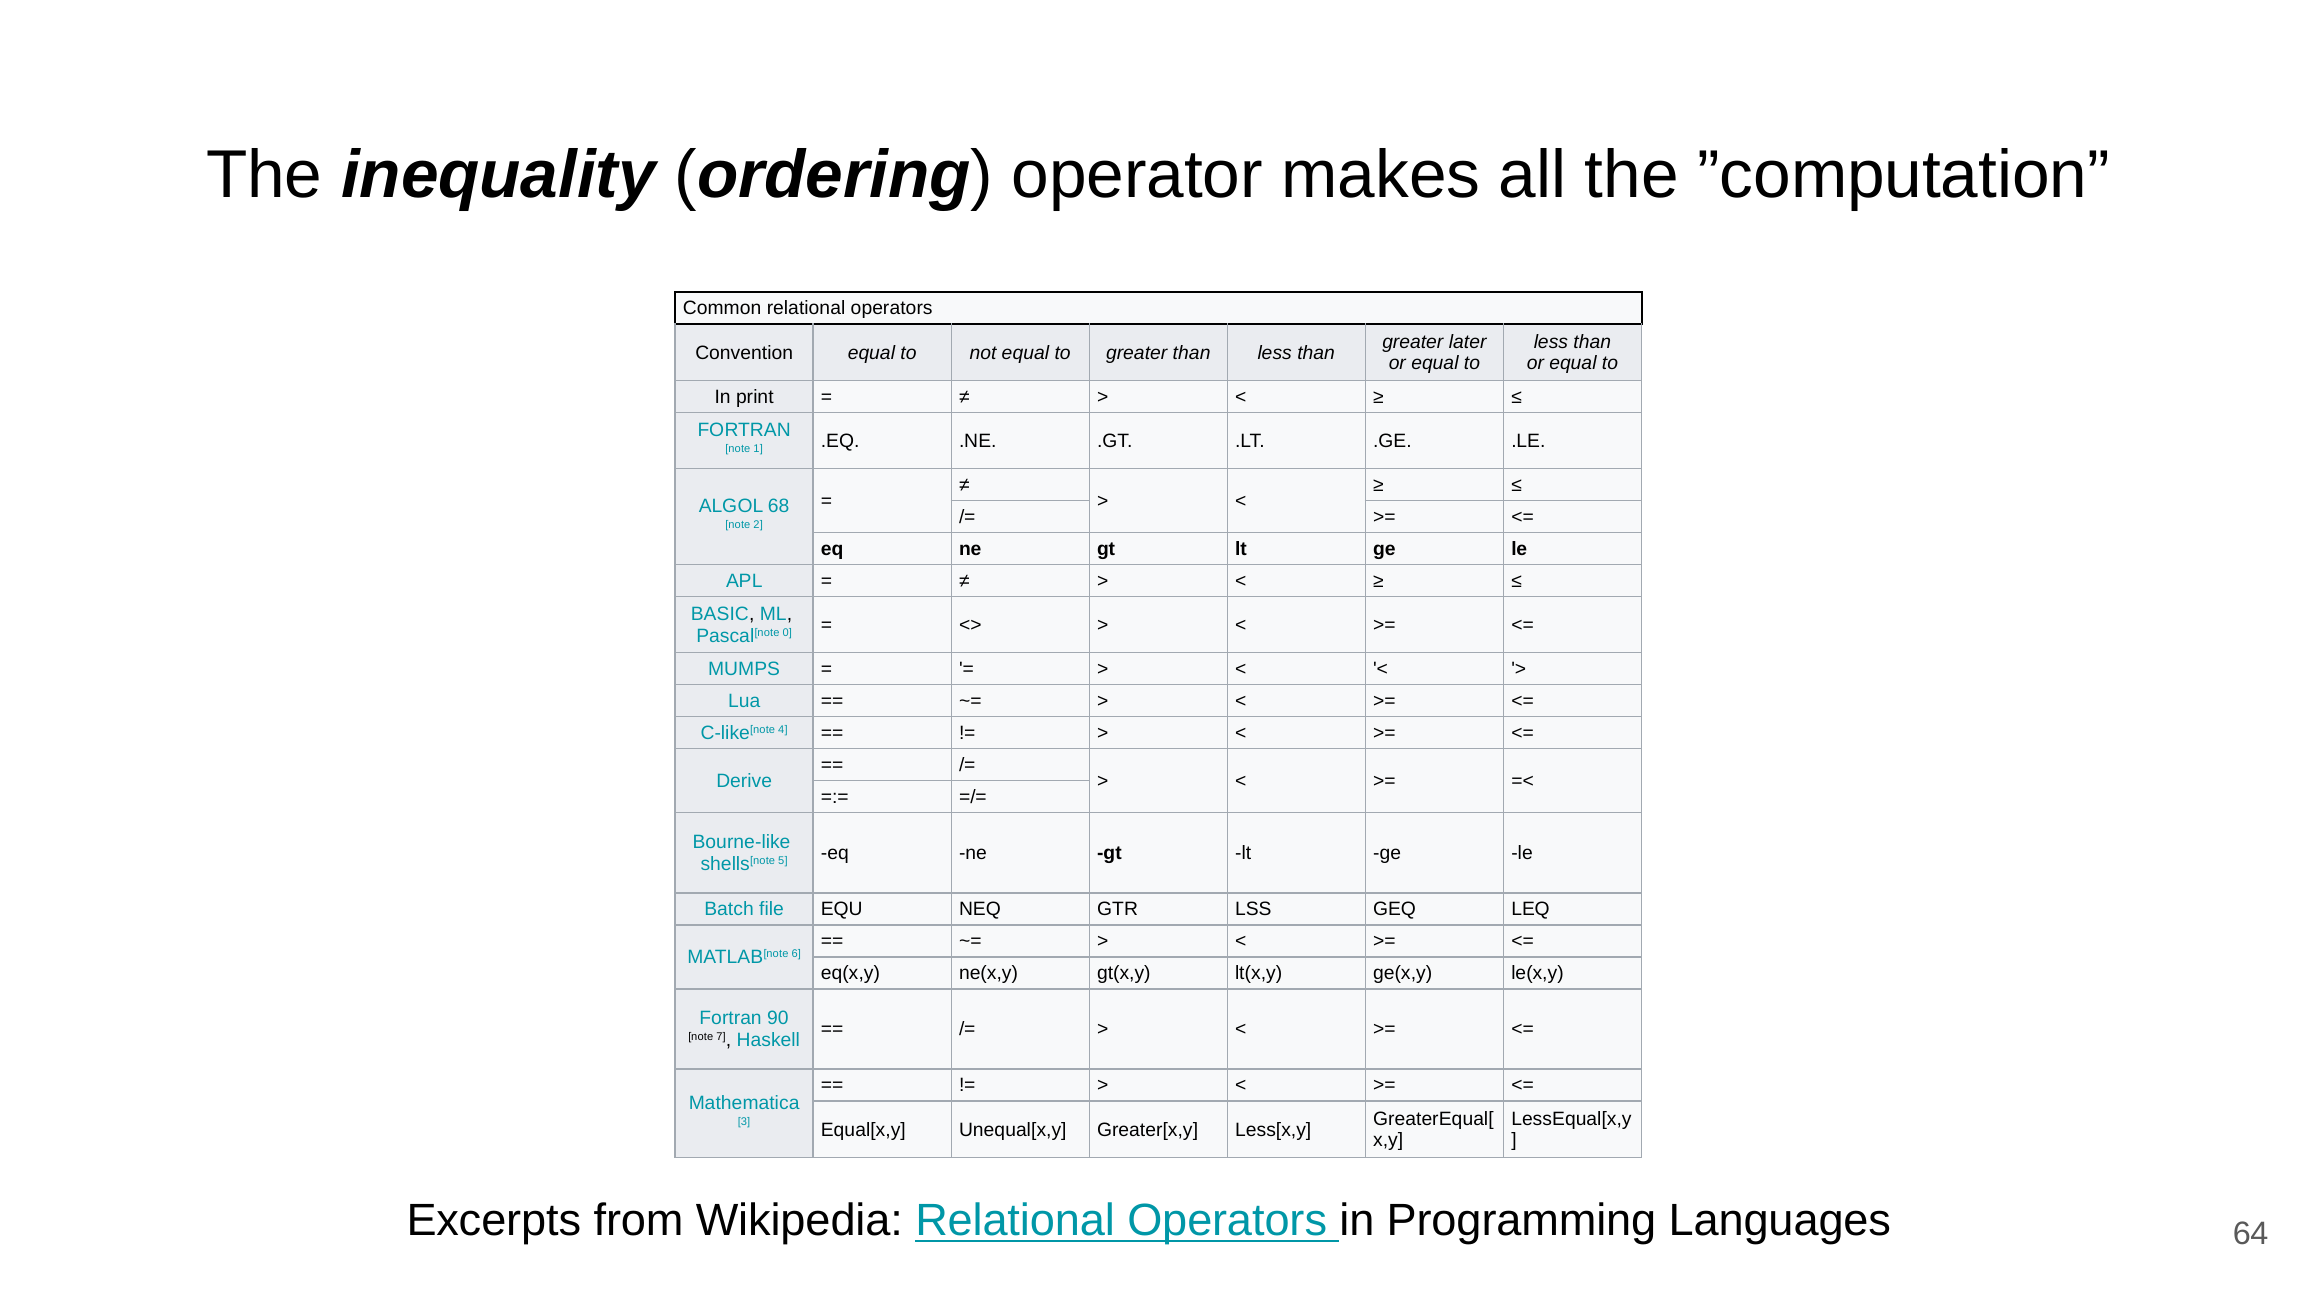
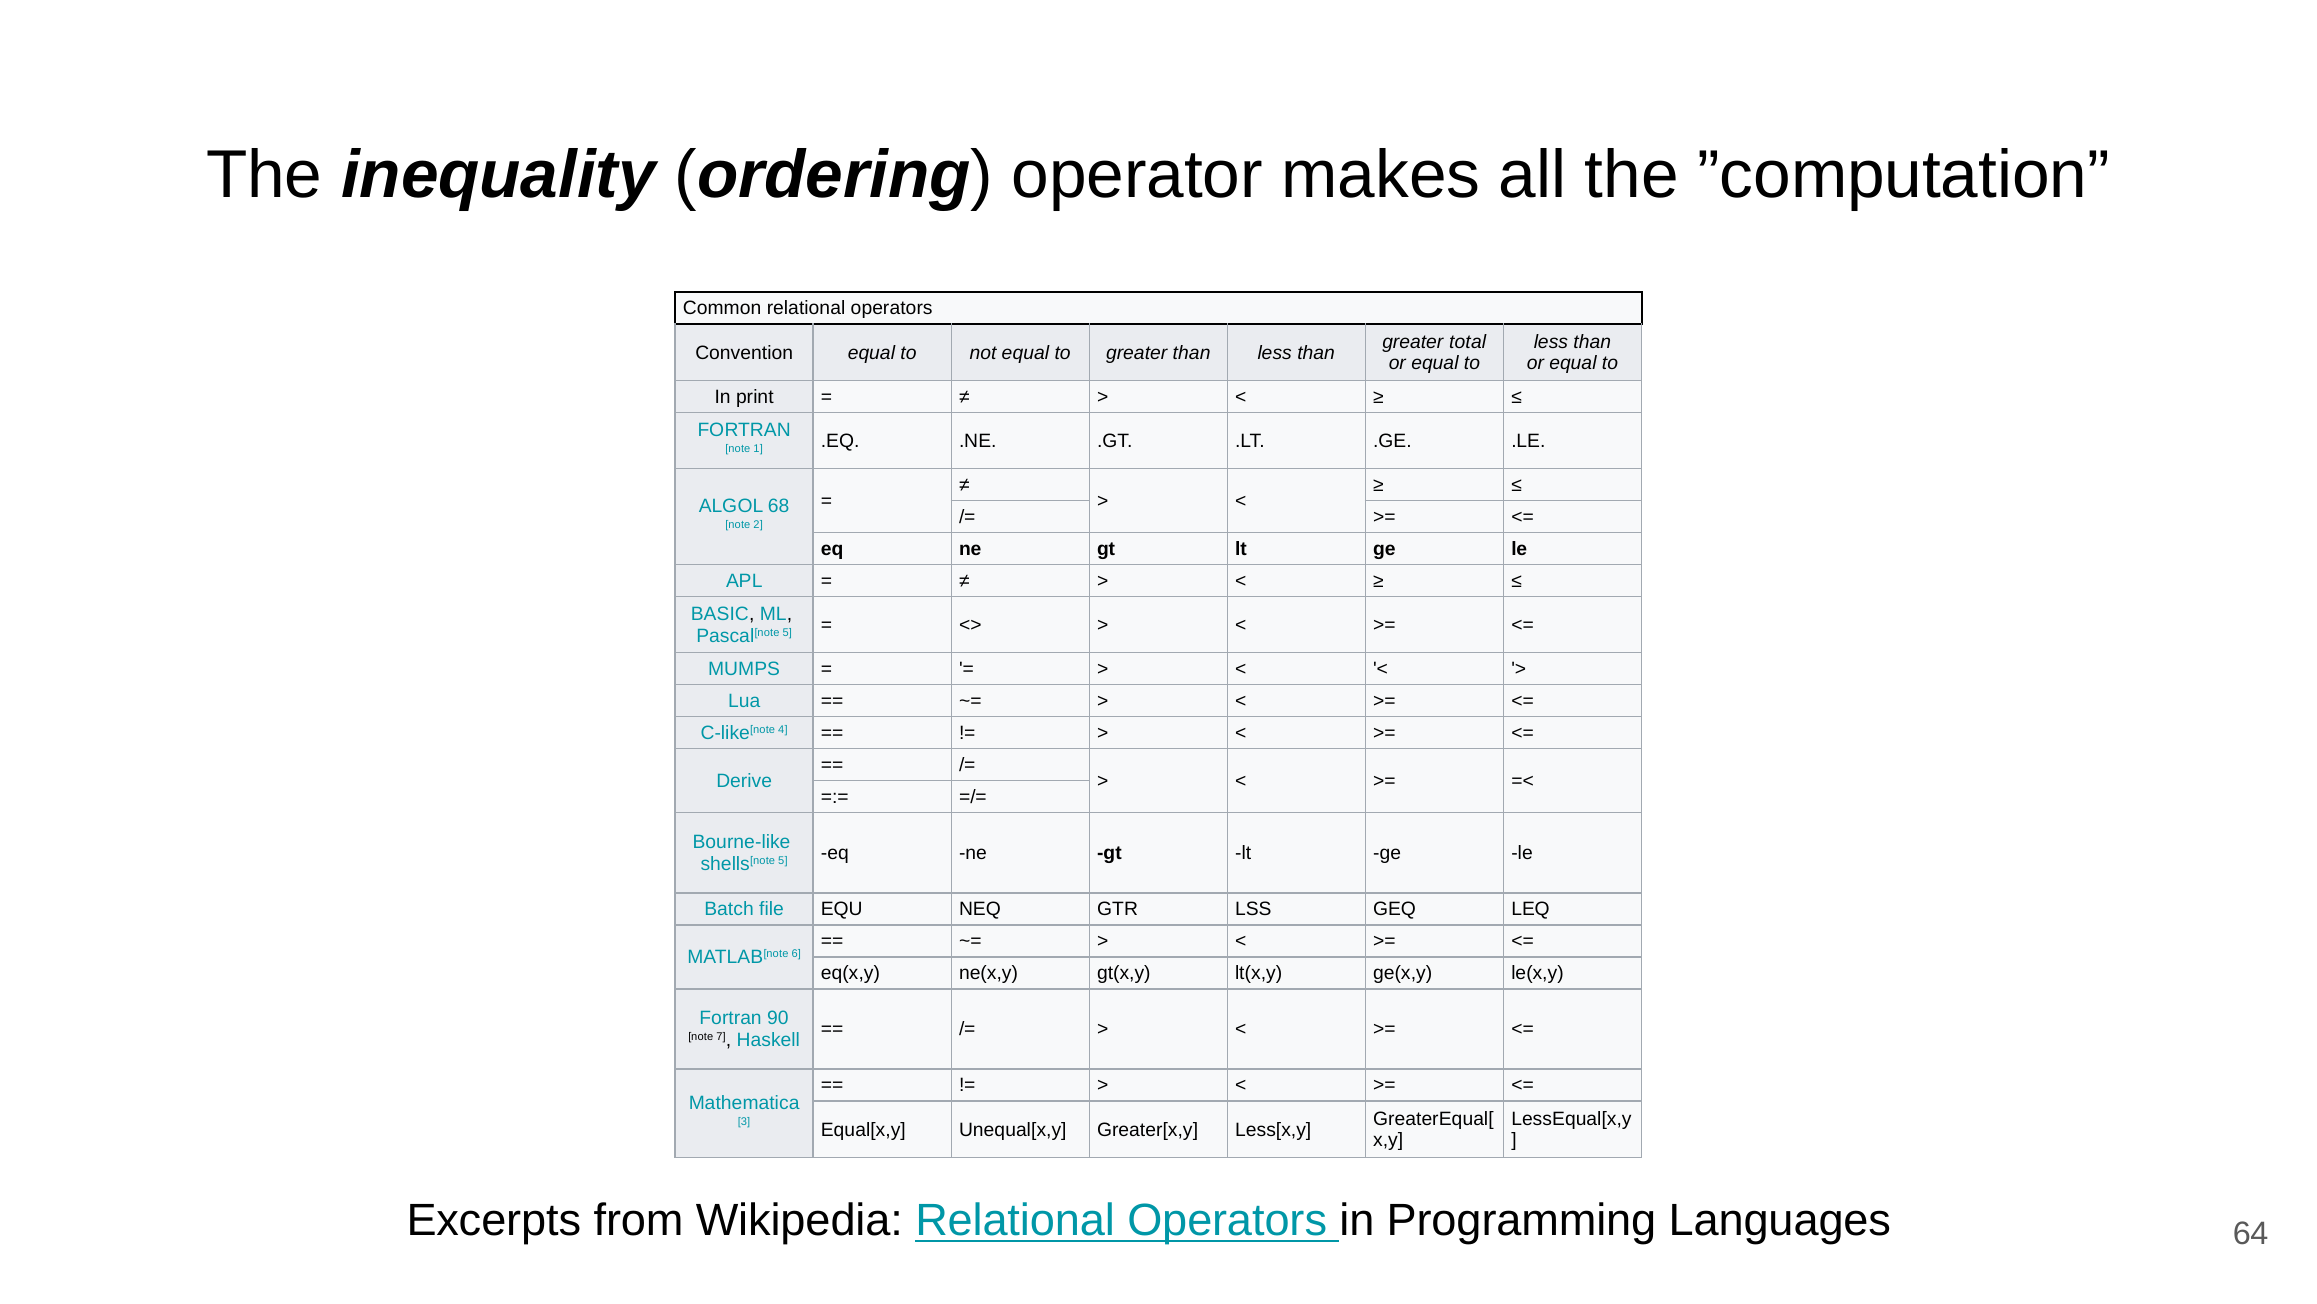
later: later -> total (1468, 342)
Pascal[note 0: 0 -> 5 (787, 632)
